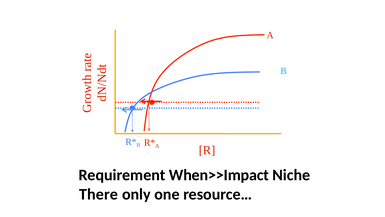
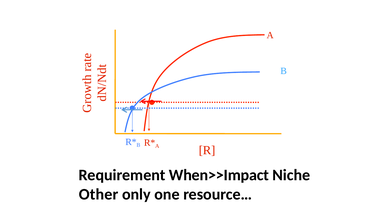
There: There -> Other (99, 194)
